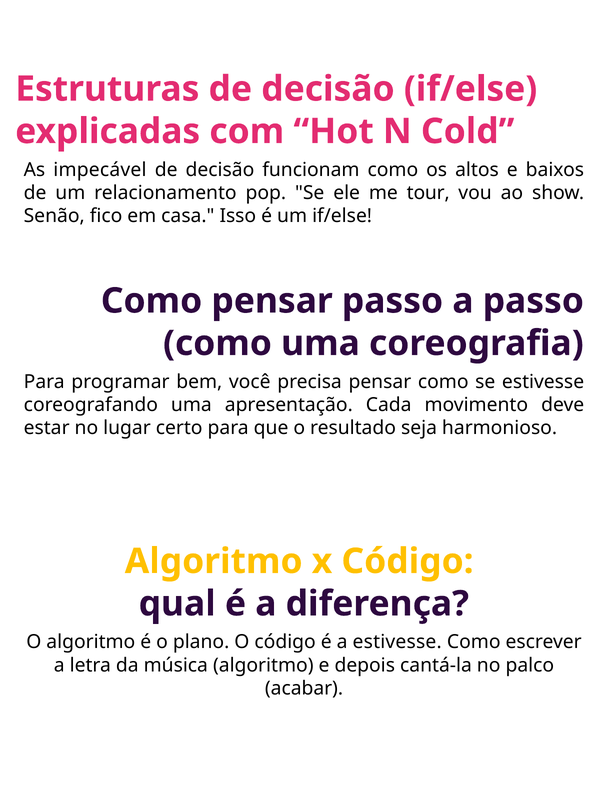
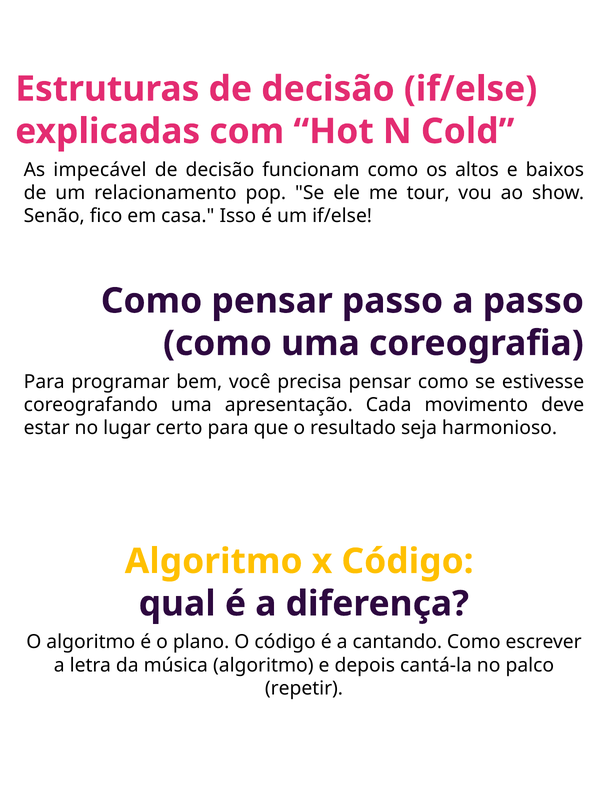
a estivesse: estivesse -> cantando (397, 643)
acabar: acabar -> repetir (304, 689)
